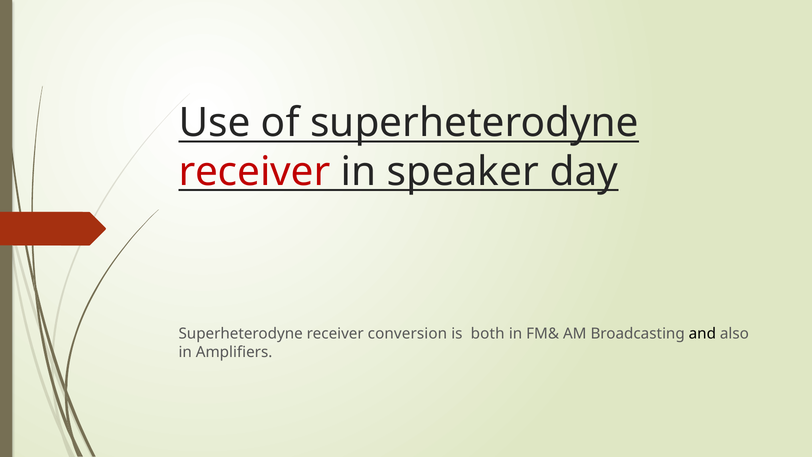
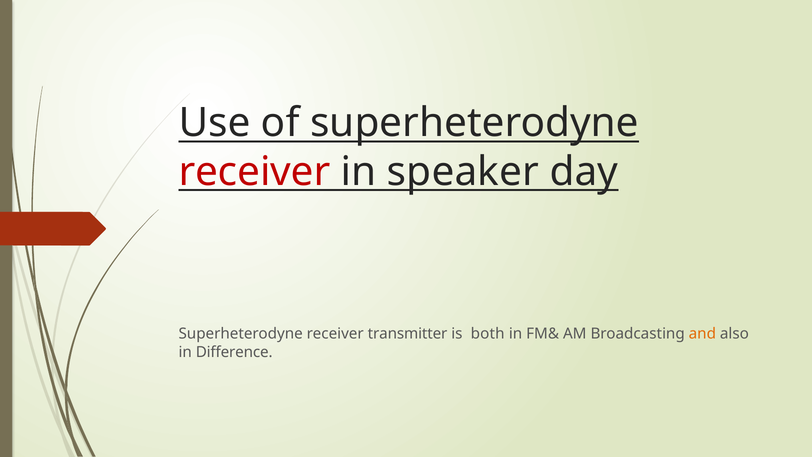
conversion: conversion -> transmitter (408, 334)
and colour: black -> orange (702, 334)
Amplifiers: Amplifiers -> Difference (234, 352)
